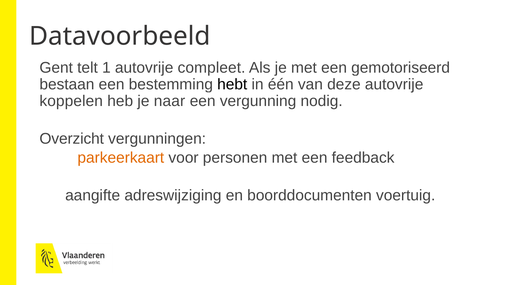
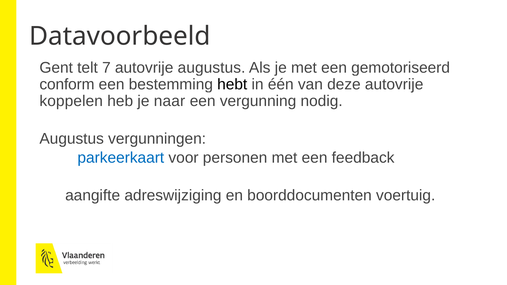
1: 1 -> 7 (106, 68)
autovrije compleet: compleet -> augustus (212, 68)
bestaan: bestaan -> conform (67, 84)
Overzicht: Overzicht -> Augustus (72, 139)
parkeerkaart colour: orange -> blue (121, 158)
